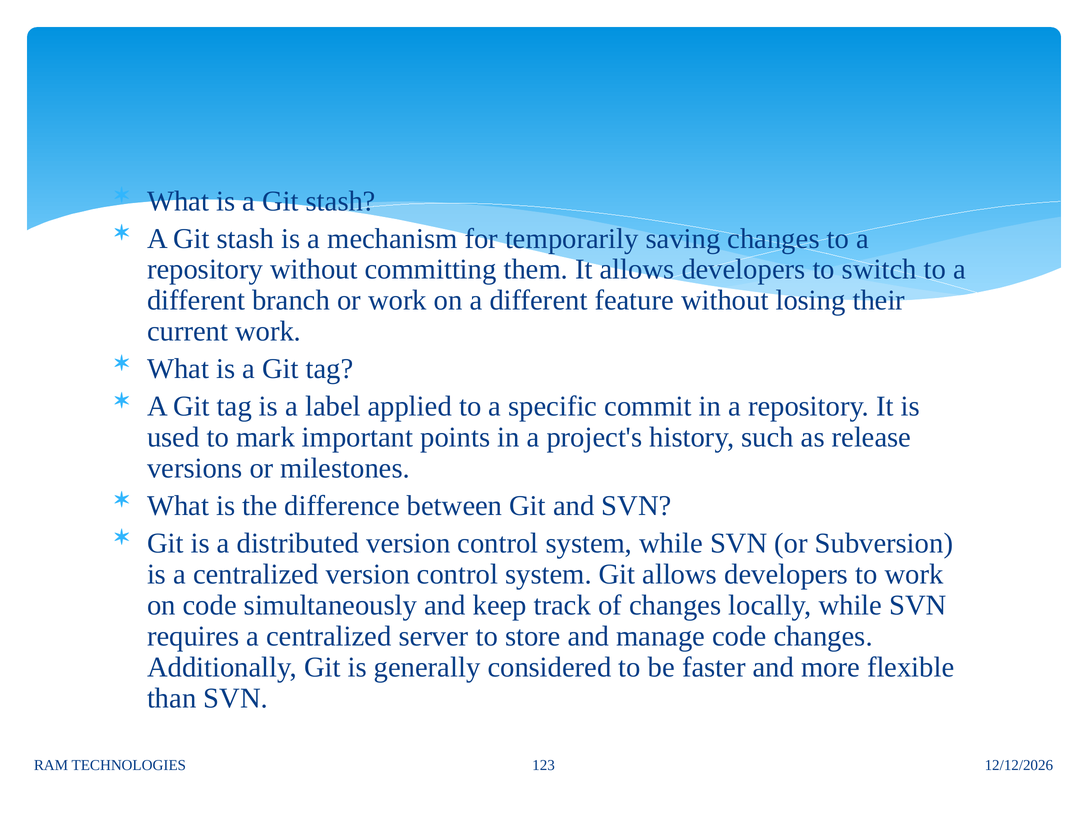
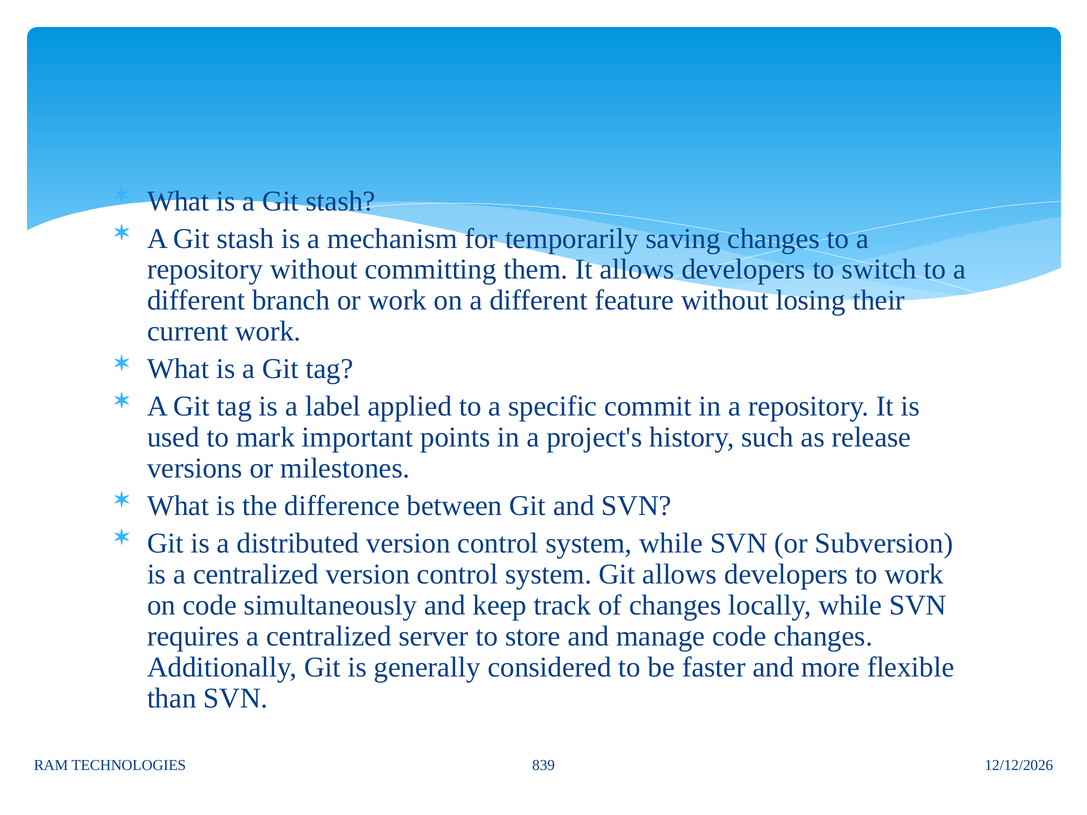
123: 123 -> 839 (544, 766)
